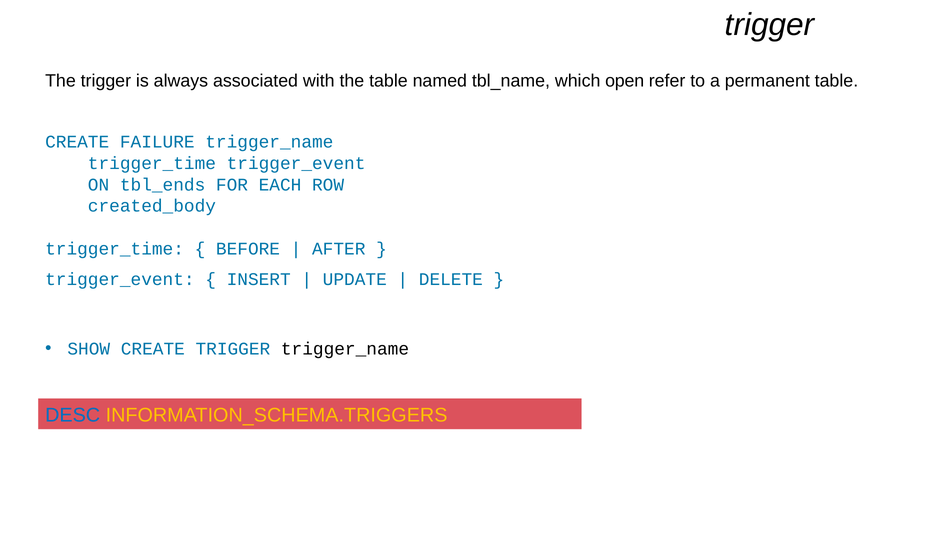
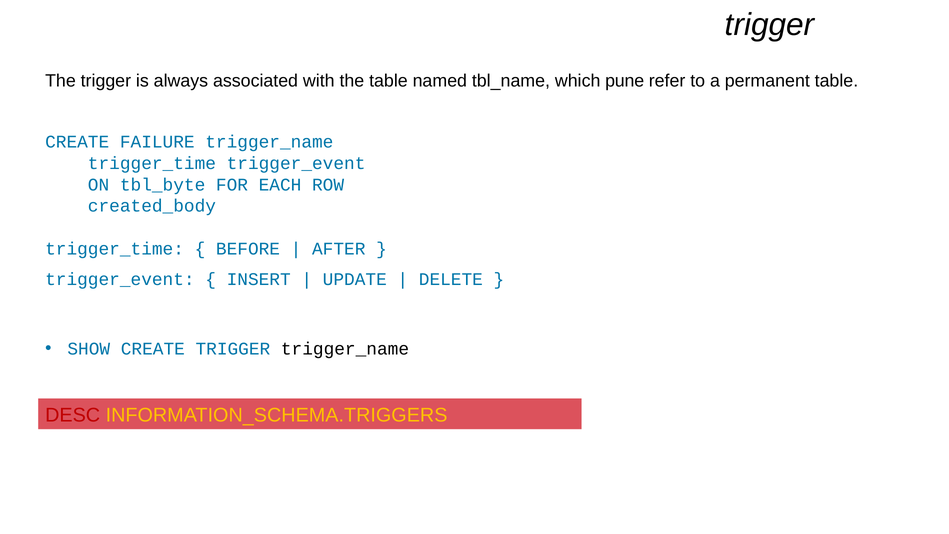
open: open -> pune (625, 81)
tbl_ends: tbl_ends -> tbl_byte (163, 185)
DESC colour: blue -> red (73, 415)
